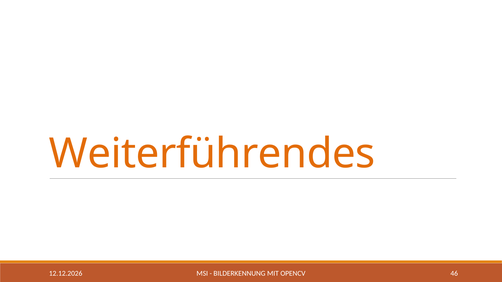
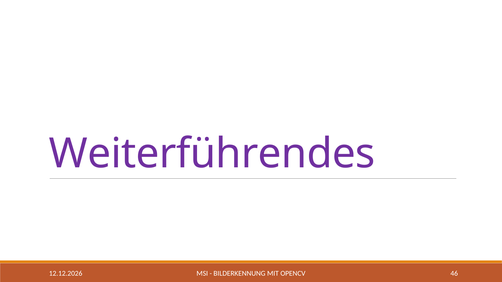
Weiterführendes colour: orange -> purple (212, 154)
